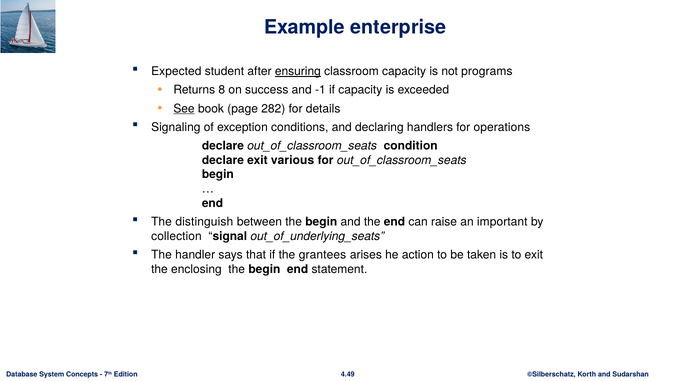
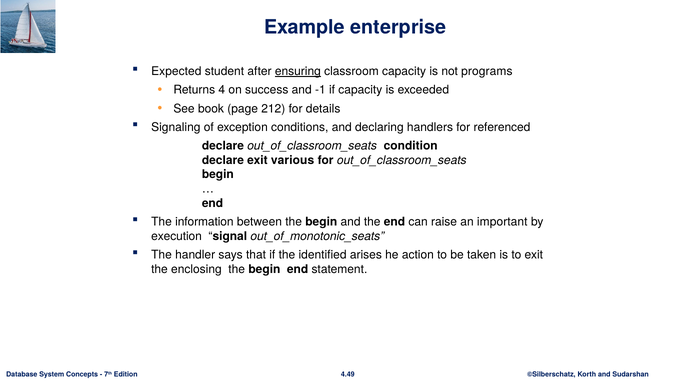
8: 8 -> 4 (222, 90)
See underline: present -> none (184, 108)
282: 282 -> 212 (273, 108)
operations: operations -> referenced (502, 127)
distinguish: distinguish -> information (204, 222)
collection: collection -> execution (177, 236)
out_of_underlying_seats: out_of_underlying_seats -> out_of_monotonic_seats (317, 236)
grantees: grantees -> identified (323, 254)
